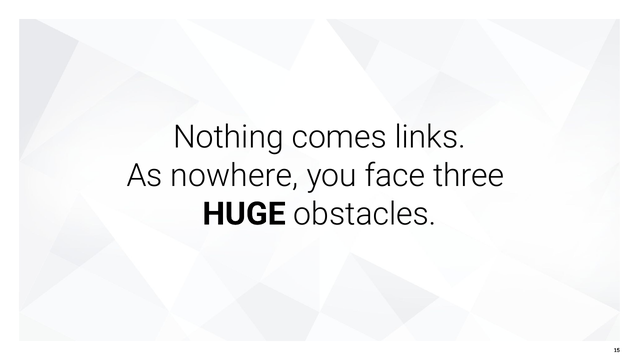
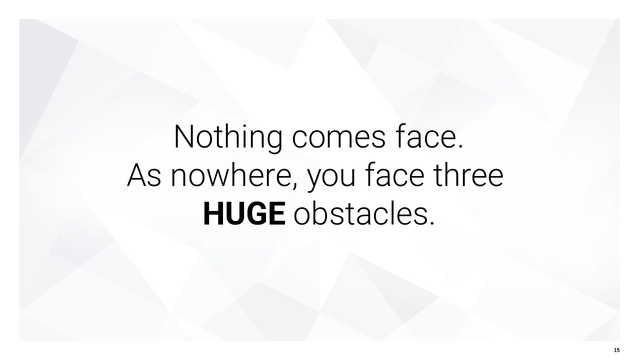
comes links: links -> face (430, 137)
